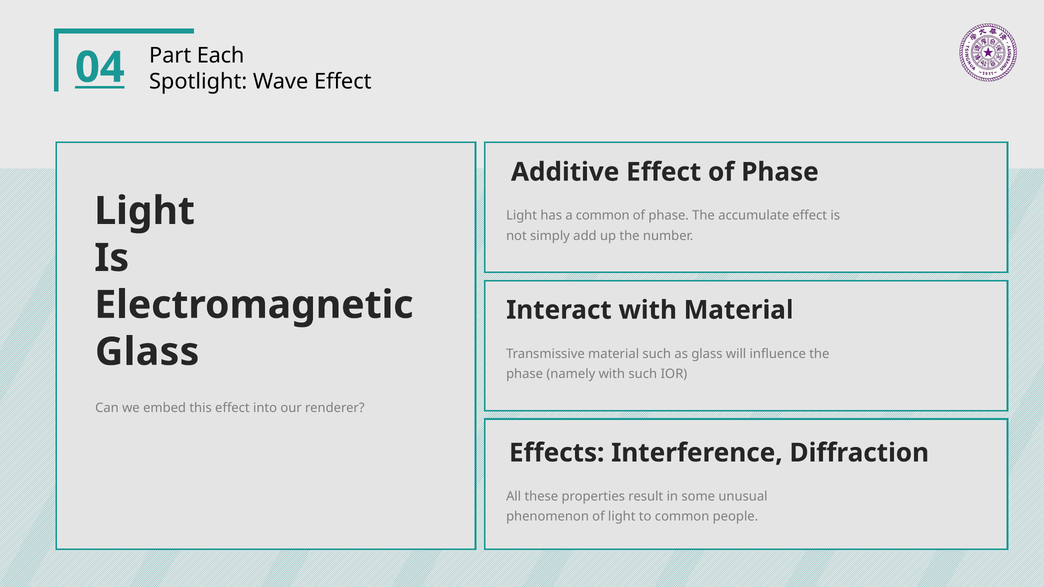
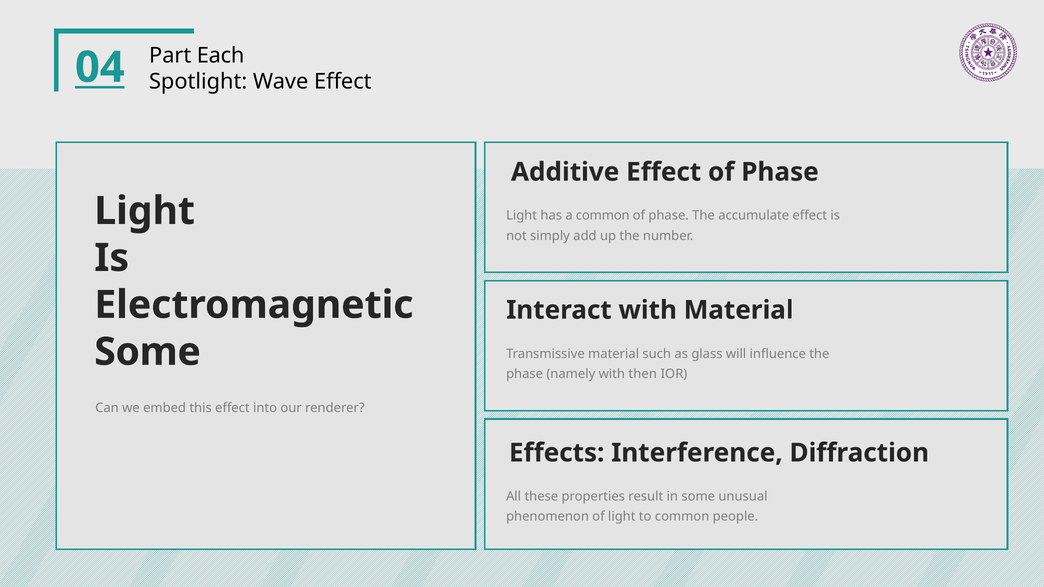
Glass: Glass -> Some (148, 352)
with such: such -> then (643, 374)
